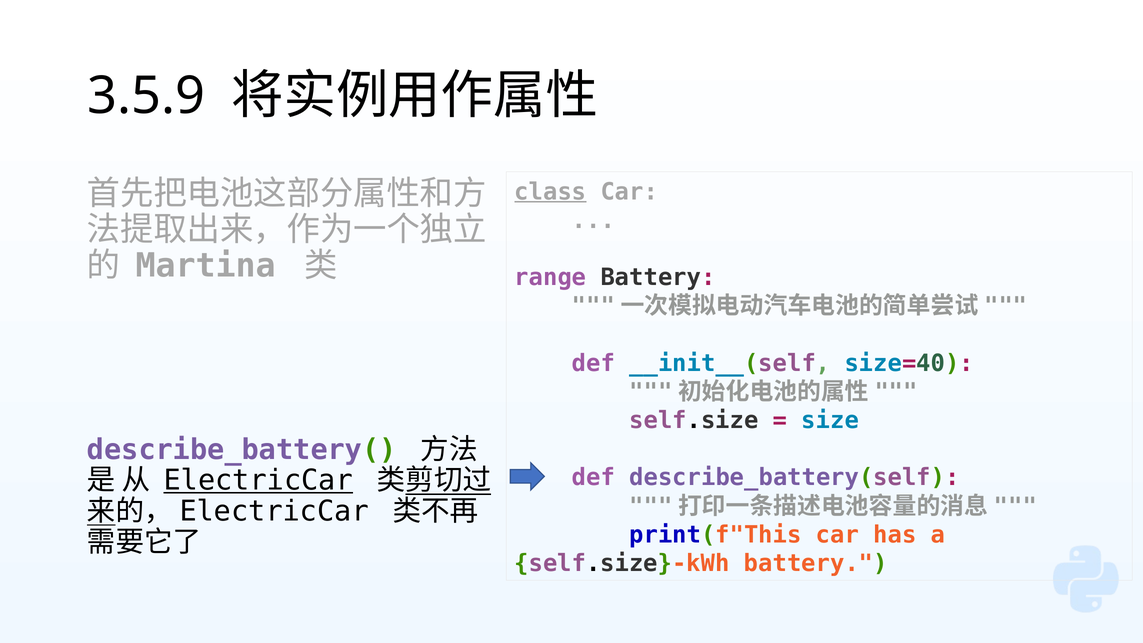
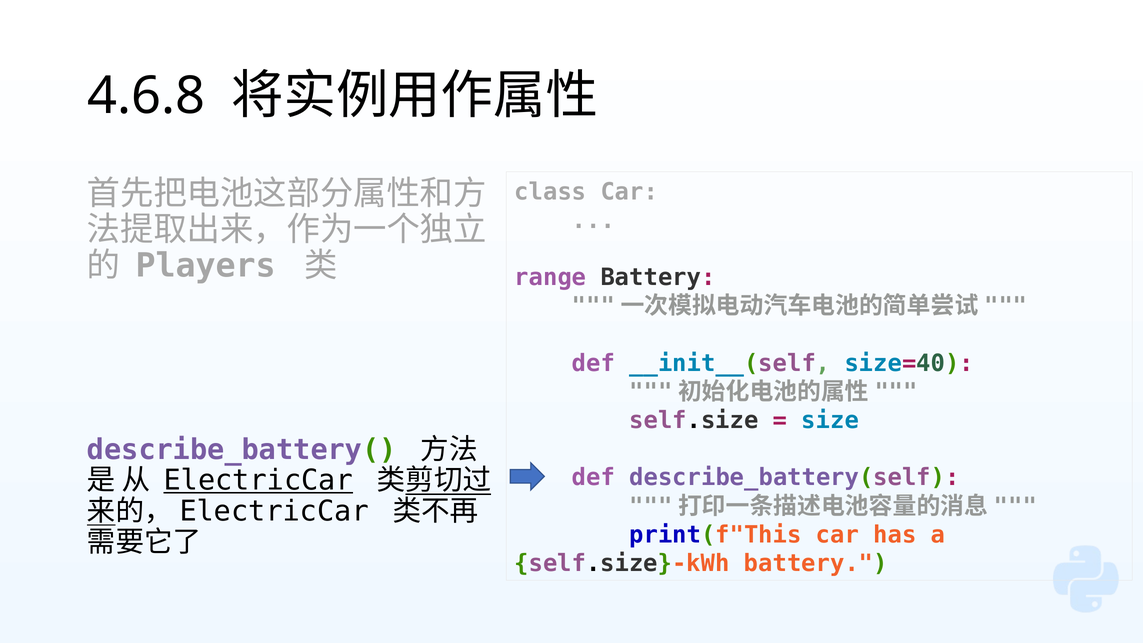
3.5.9: 3.5.9 -> 4.6.8 (146, 96)
class underline: present -> none (550, 192)
Martina: Martina -> Players (206, 266)
